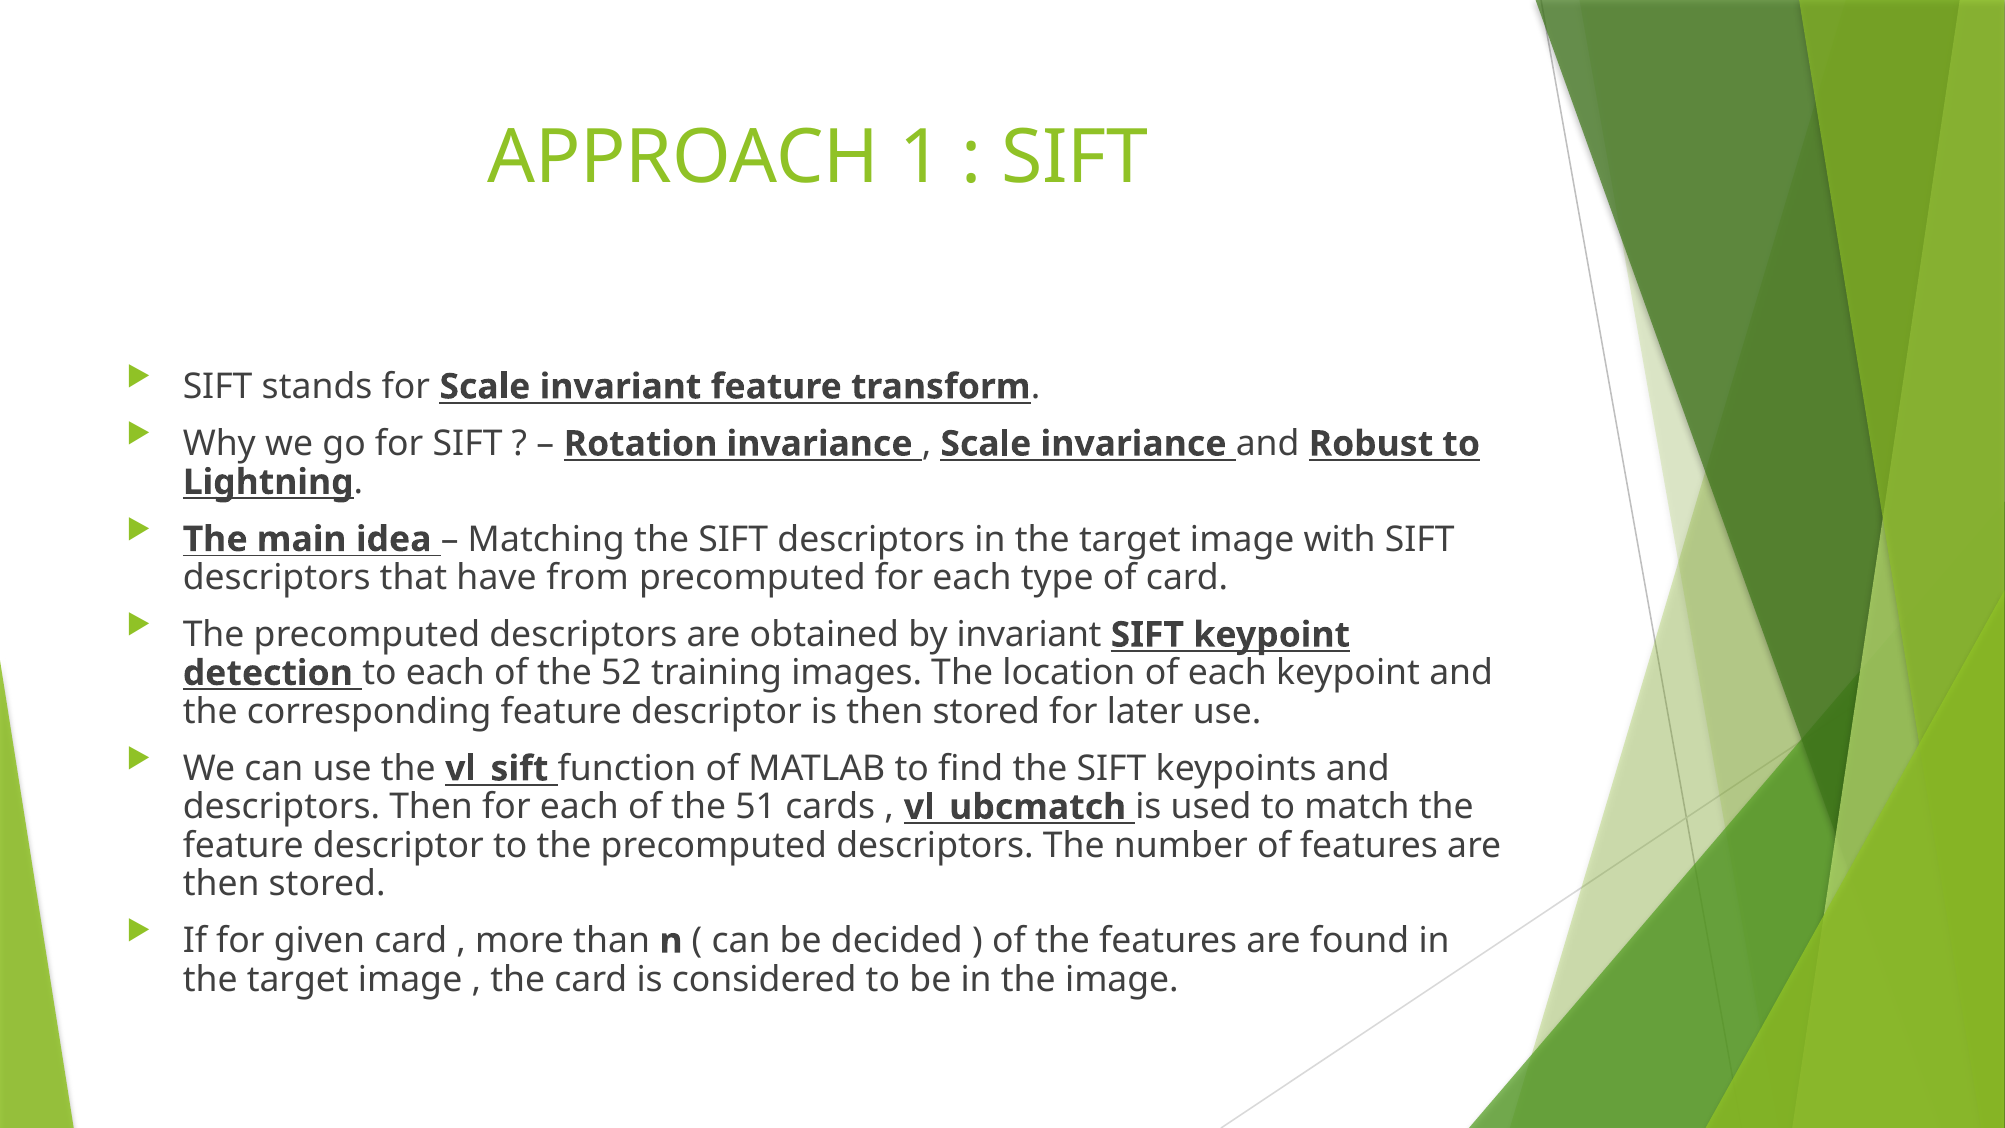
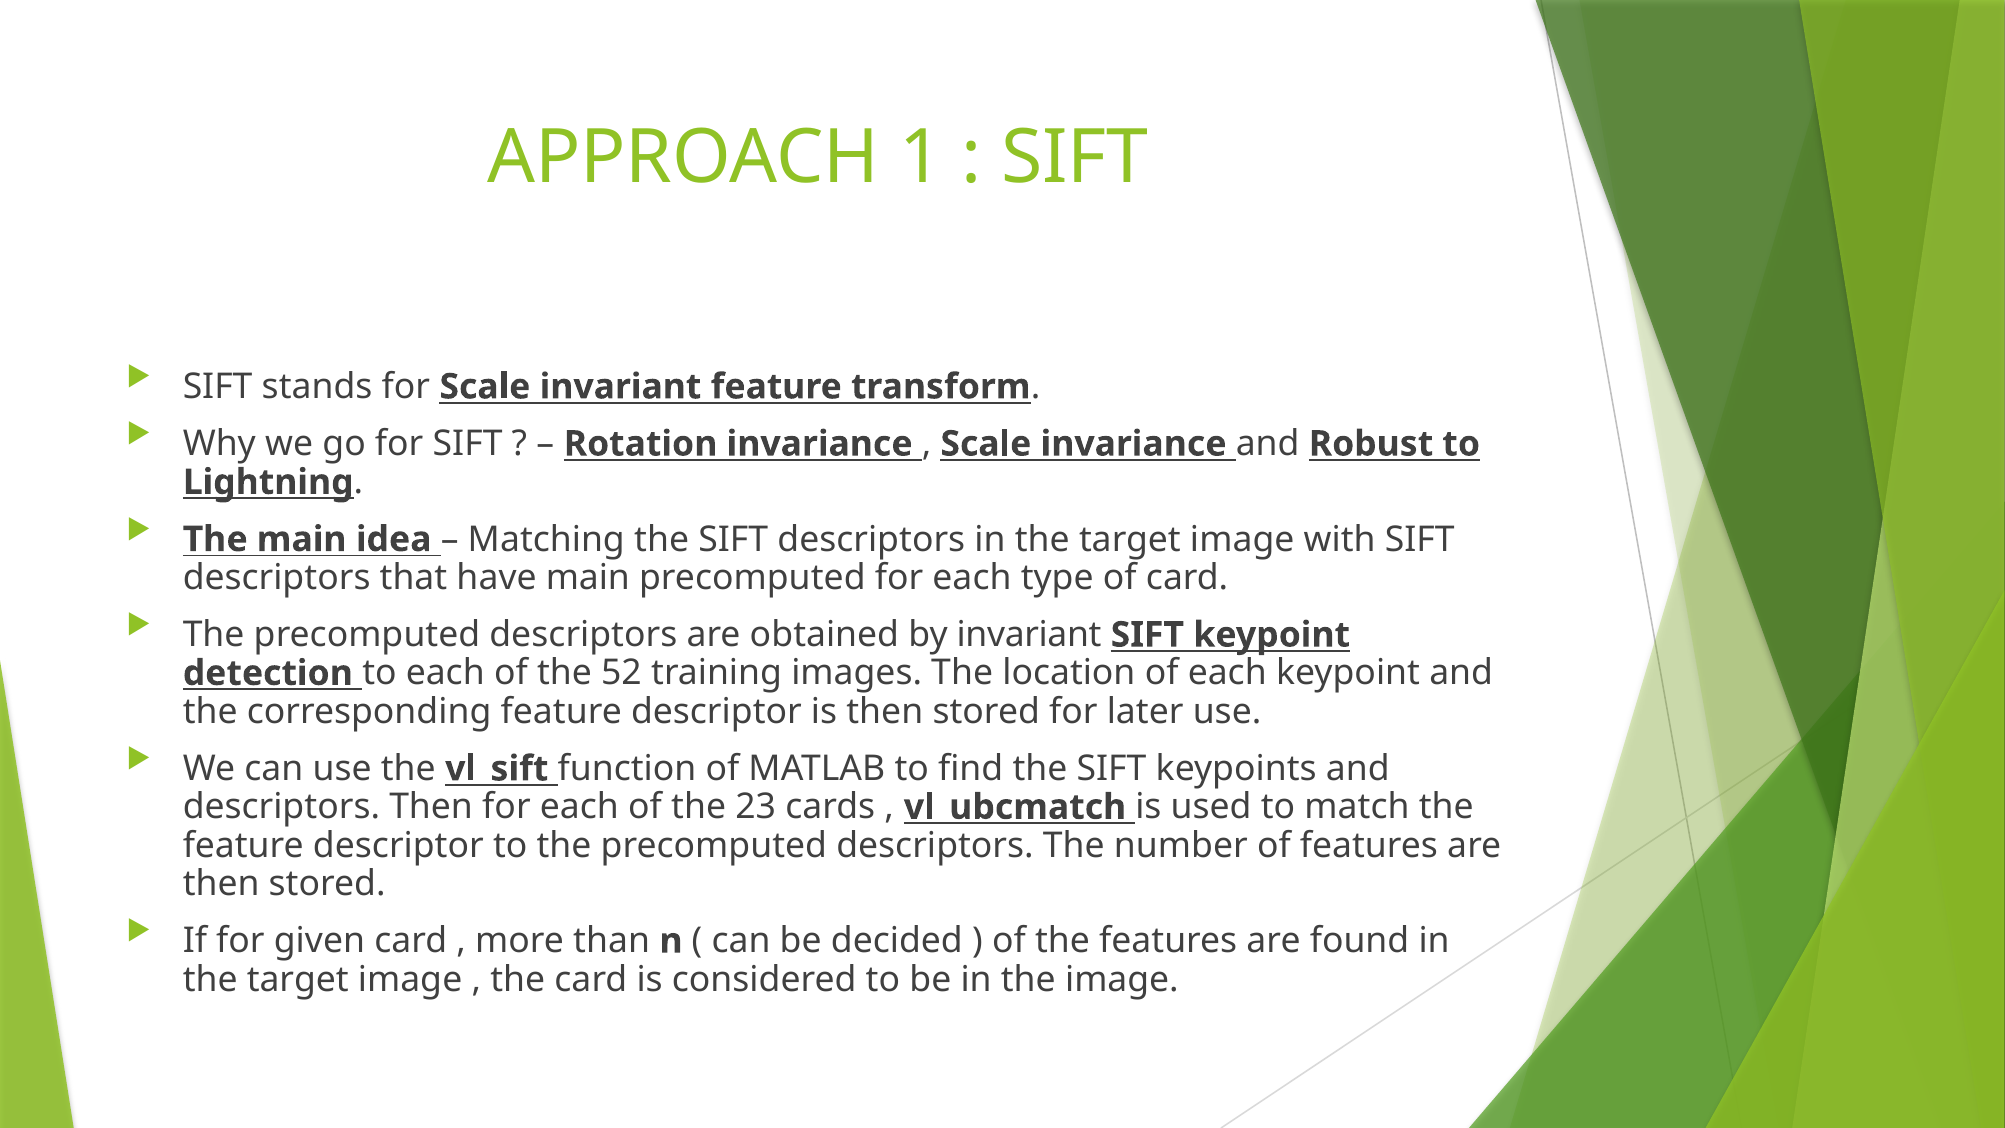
have from: from -> main (588, 578)
51: 51 -> 23 (756, 807)
